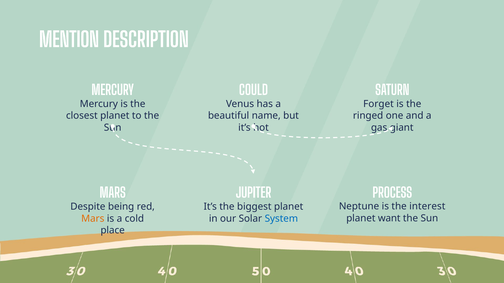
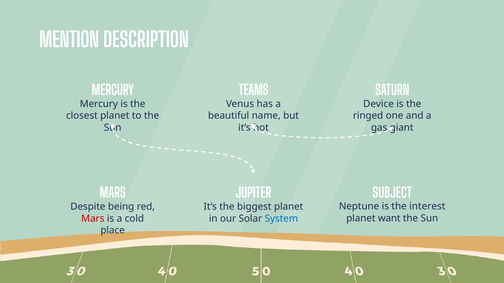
COULD: COULD -> TEAMS (254, 90)
Forget: Forget -> Device (378, 104)
PROCESS: PROCESS -> SUBJECT (392, 193)
Mars colour: orange -> red (93, 219)
